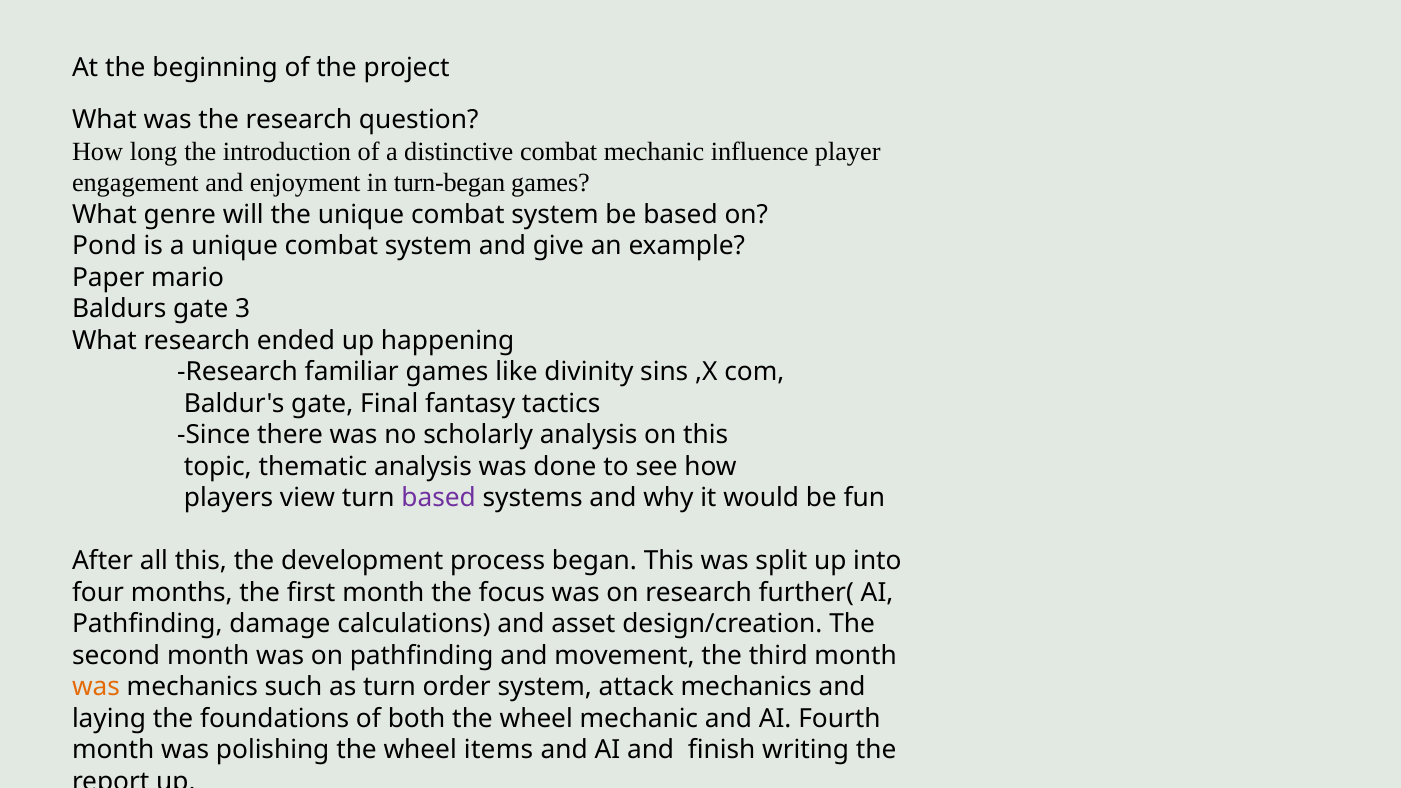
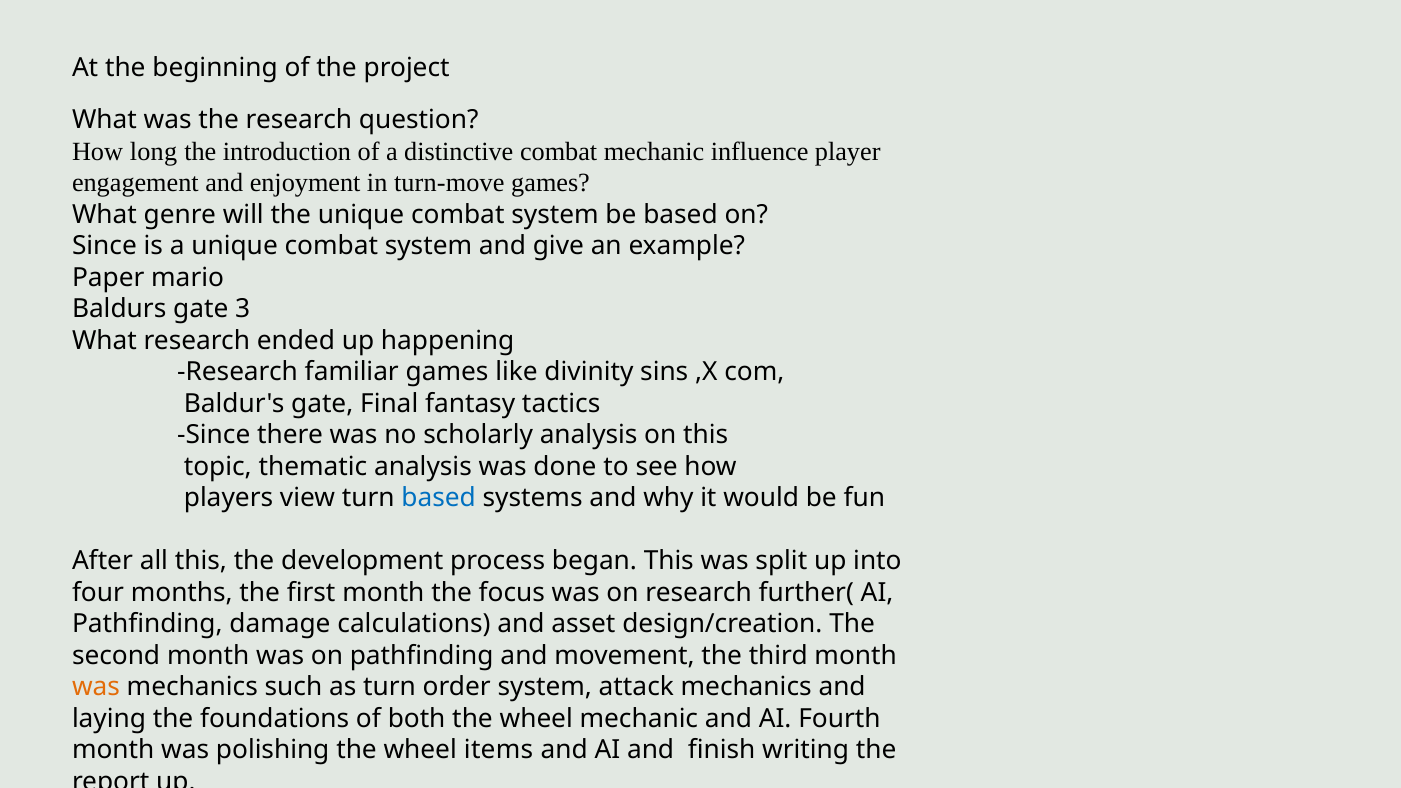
turn-began: turn-began -> turn-move (449, 183)
Pond: Pond -> Since (104, 246)
based colour: purple -> blue (439, 498)
